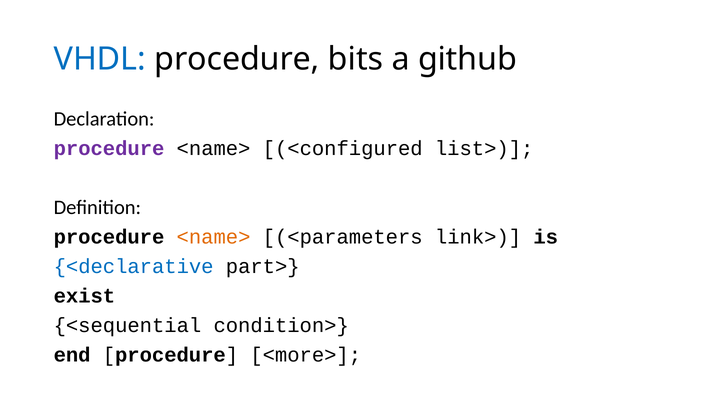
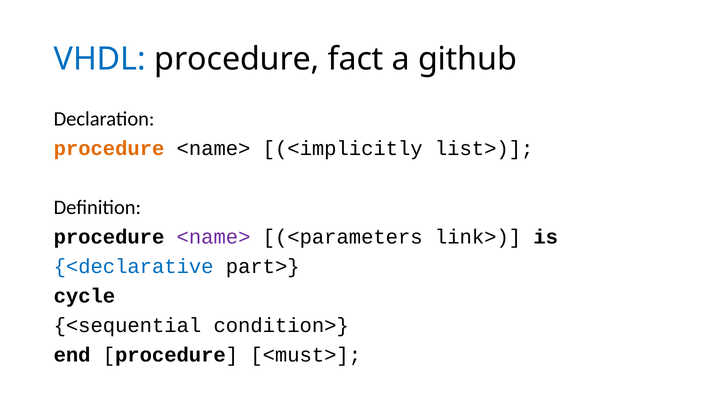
bits: bits -> fact (356, 59)
procedure colour: purple -> orange (109, 148)
<configured: <configured -> <implicitly (343, 148)
<name> colour: orange -> purple (214, 237)
exist: exist -> cycle (84, 296)
<more>: <more> -> <must> (306, 355)
